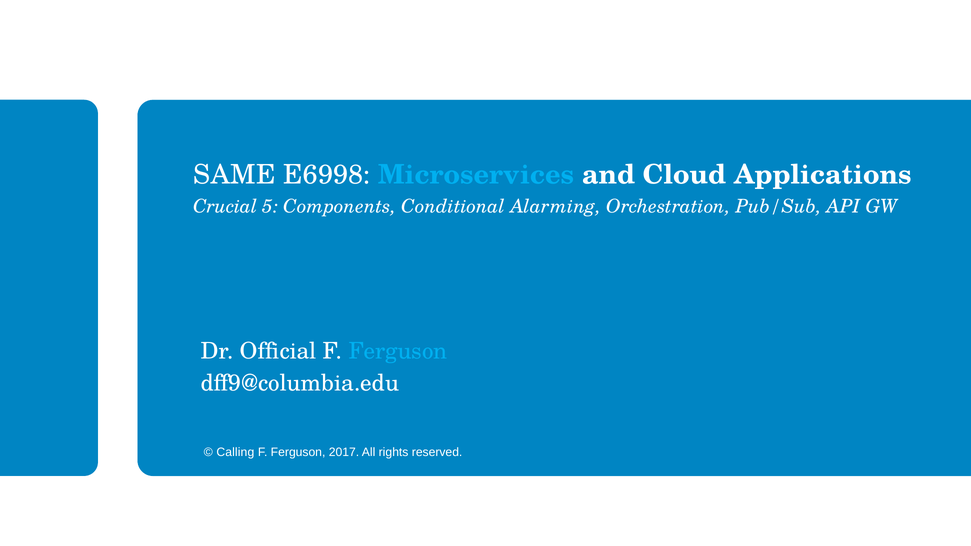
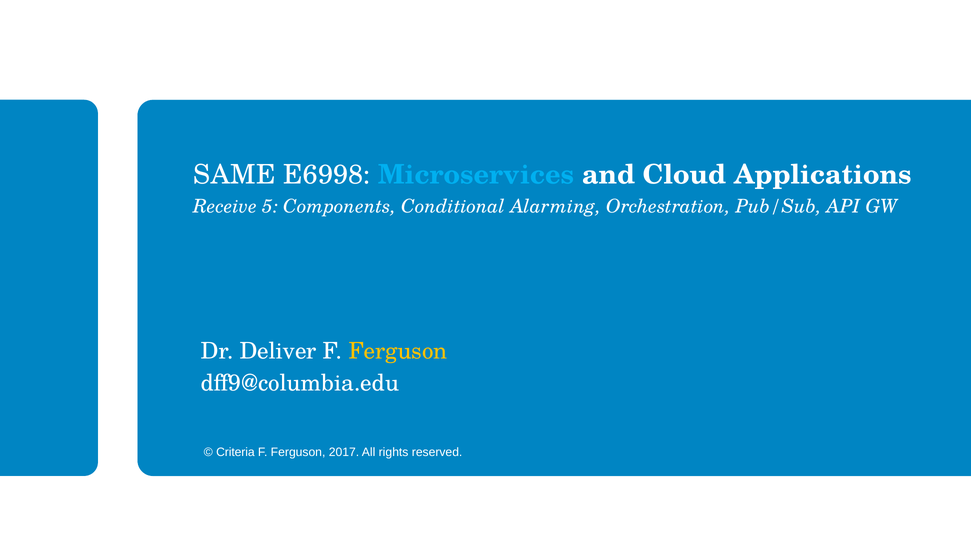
Crucial: Crucial -> Receive (225, 206)
Official: Official -> Deliver (278, 352)
Ferguson colour: light blue -> yellow (398, 352)
Calling: Calling -> Criteria (235, 452)
